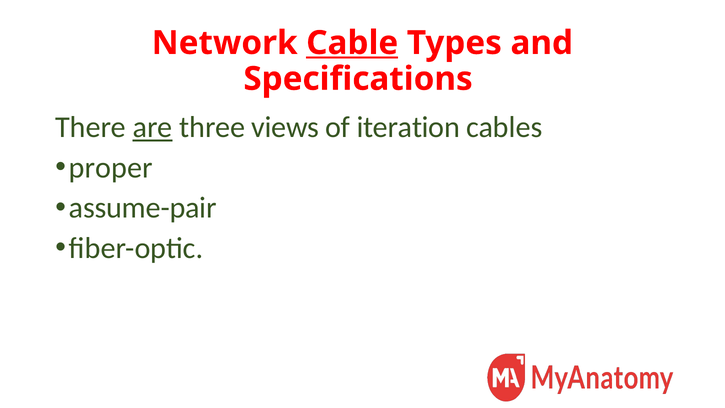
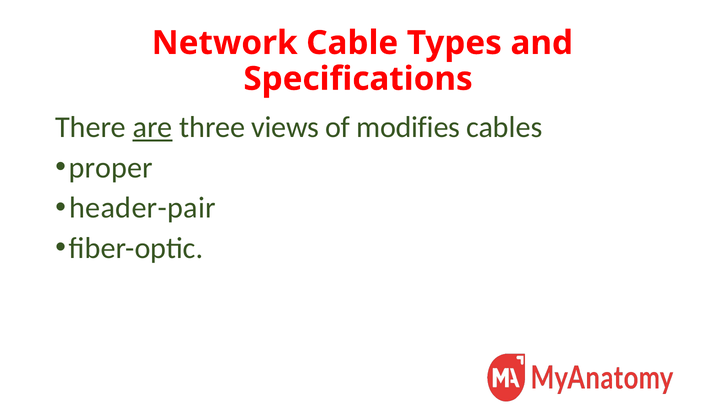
Cable underline: present -> none (352, 43)
iteration: iteration -> modifies (408, 127)
assume-pair: assume-pair -> header-pair (142, 208)
